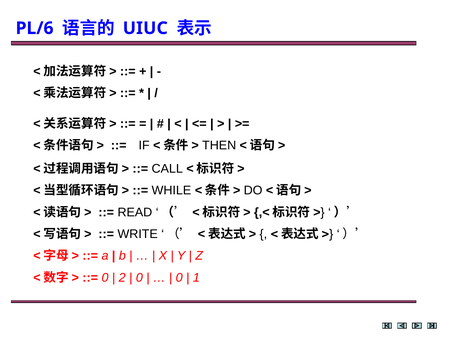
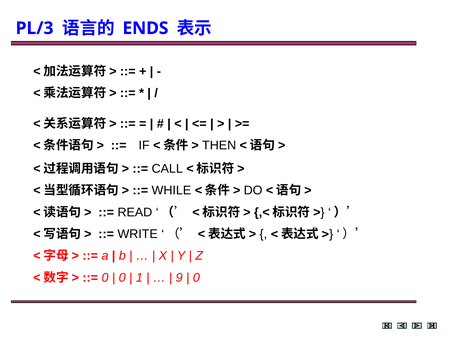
PL/6: PL/6 -> PL/3 (35, 28)
UIUC: UIUC -> ENDS (145, 28)
2: 2 -> 0 (122, 277)
0: 0 -> 1 (139, 277)
0: 0 -> 9 (179, 277)
1: 1 -> 0 (196, 277)
